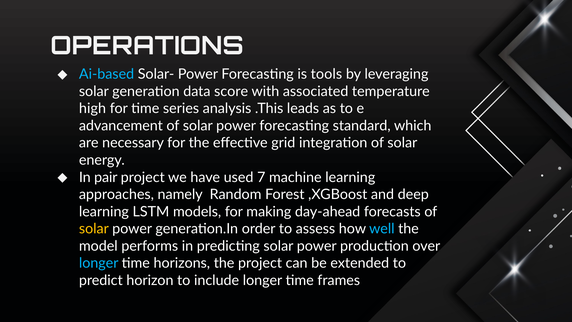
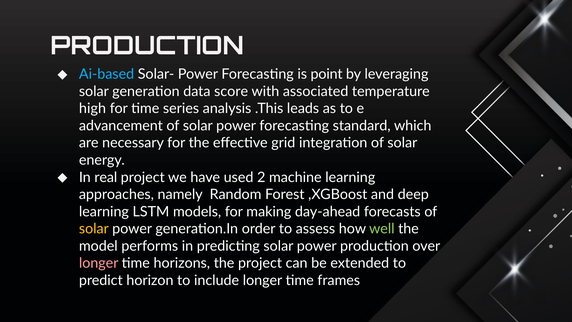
OPERATIONS: OPERATIONS -> PRODUCTION (147, 46)
tools: tools -> point (327, 74)
pair: pair -> real (106, 177)
7: 7 -> 2 (261, 177)
well colour: light blue -> light green (382, 229)
longer colour: light blue -> pink (99, 263)
